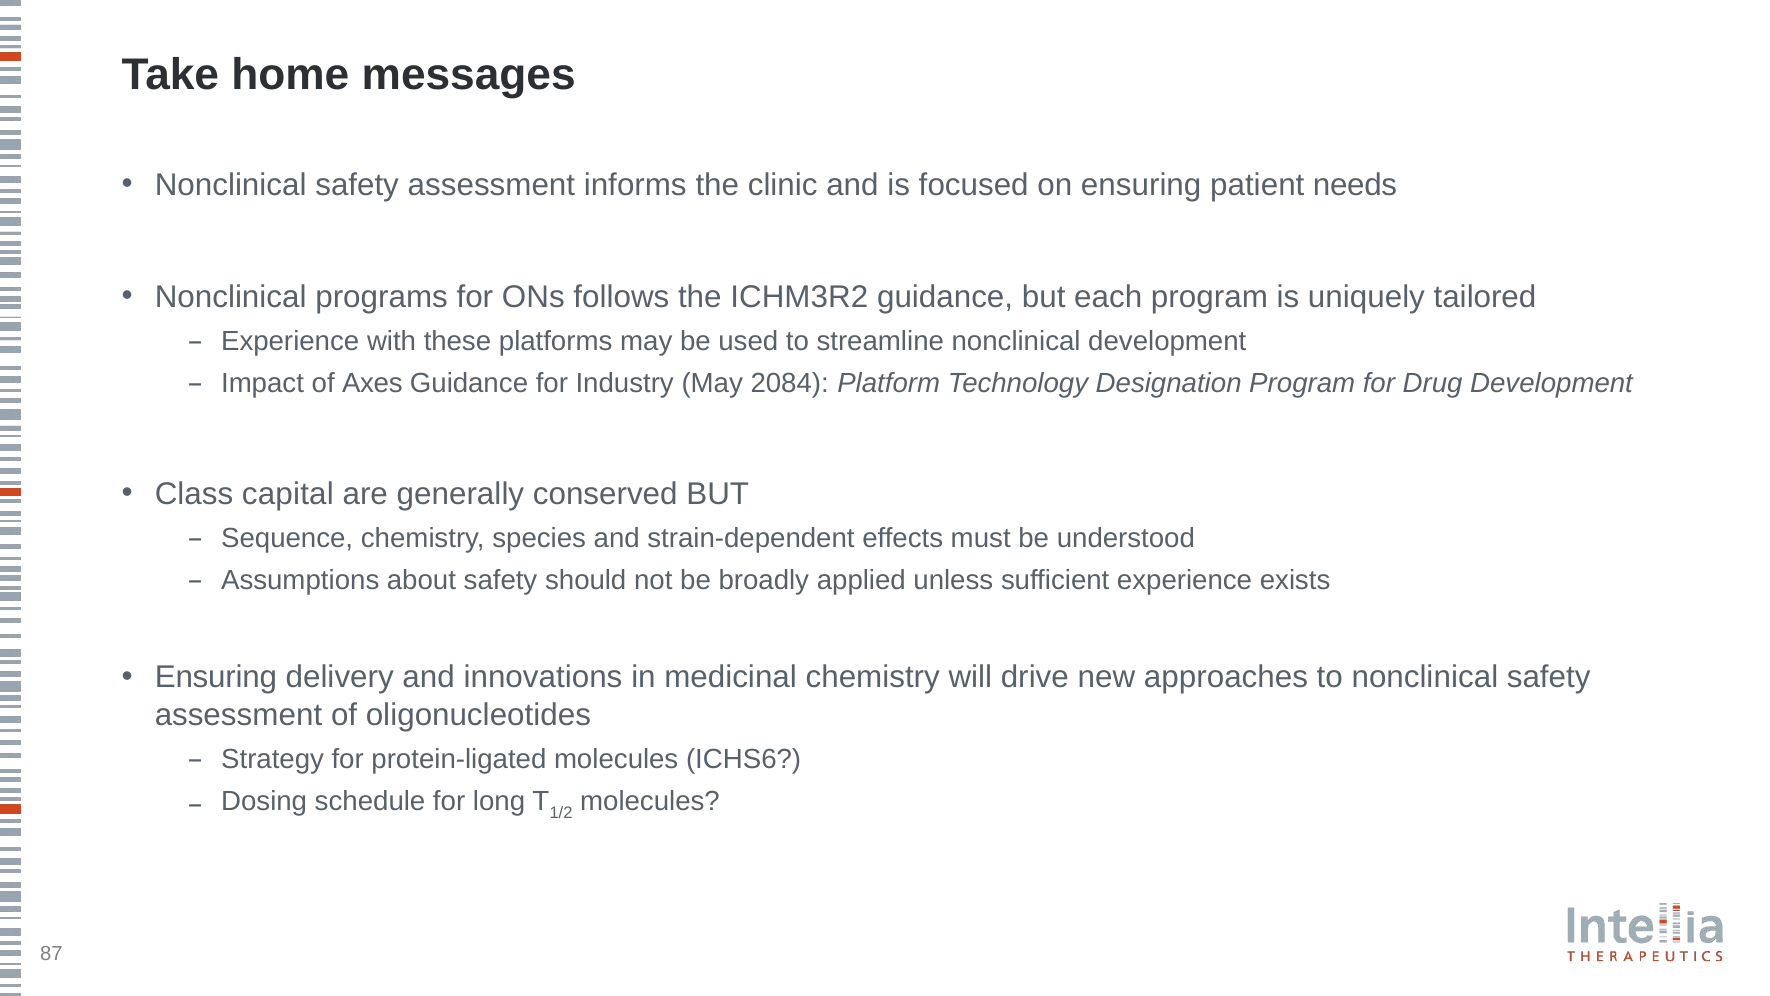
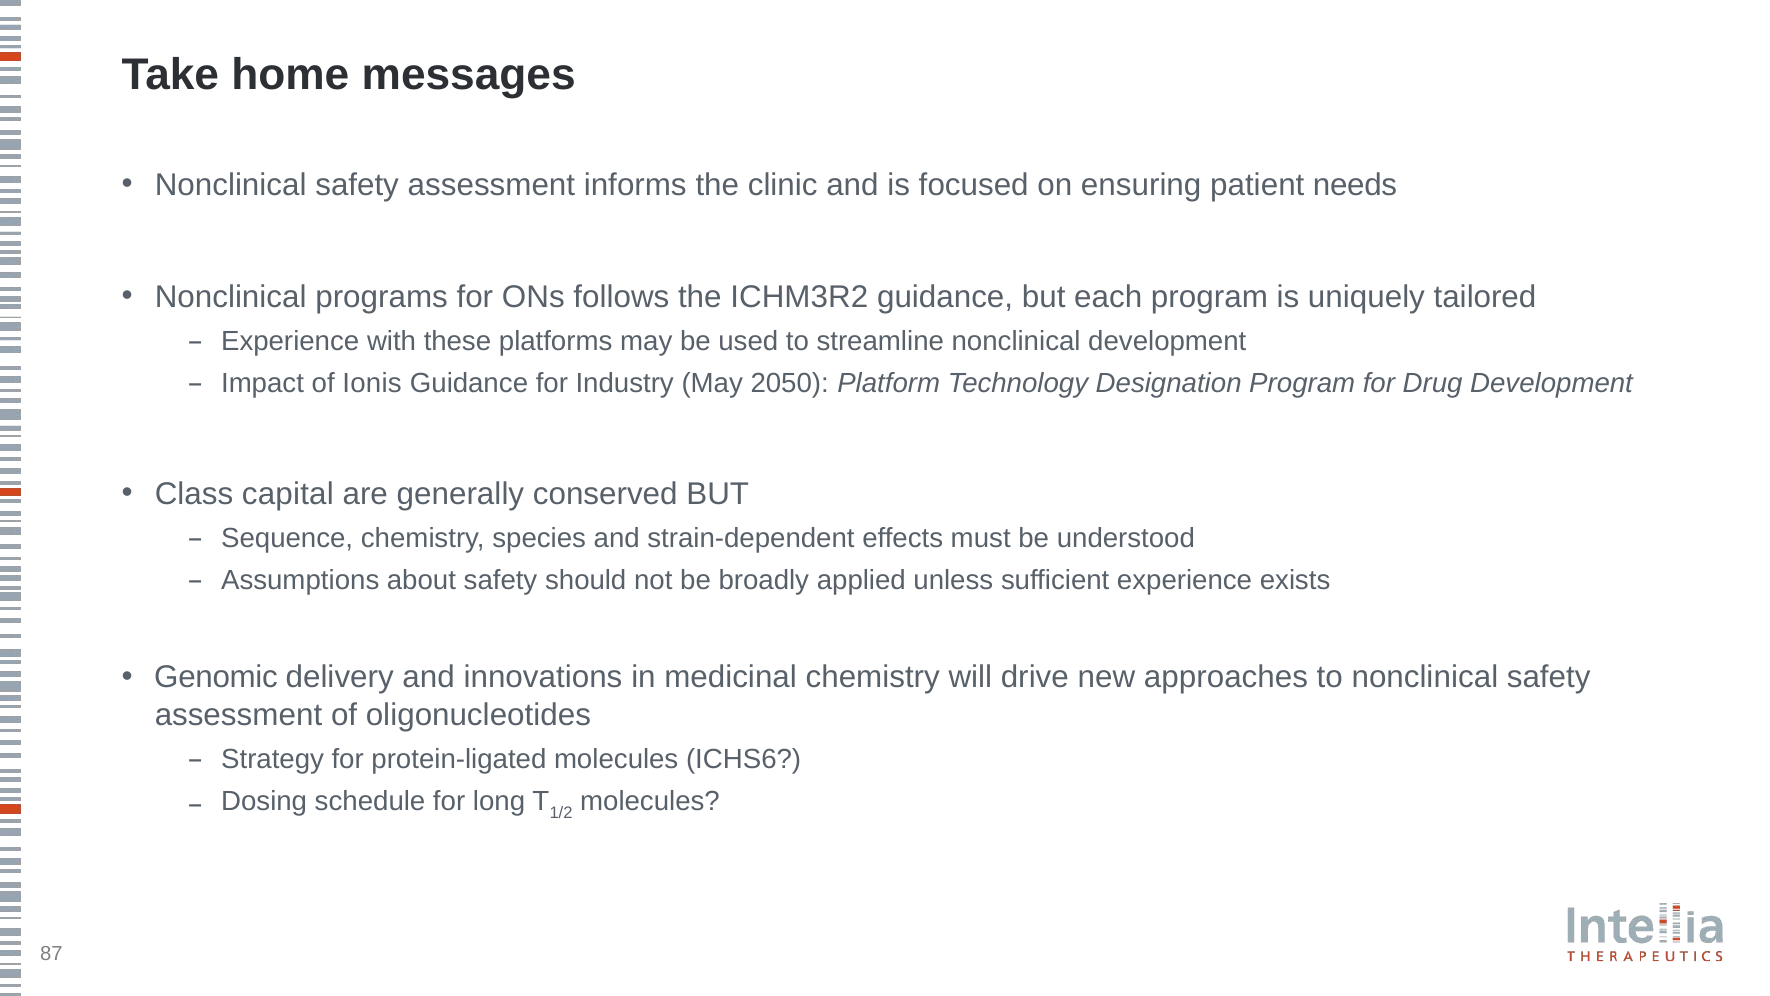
Axes: Axes -> Ionis (372, 384)
2084: 2084 -> 2050 (790, 384)
Ensuring: Ensuring -> Genomic (216, 677)
